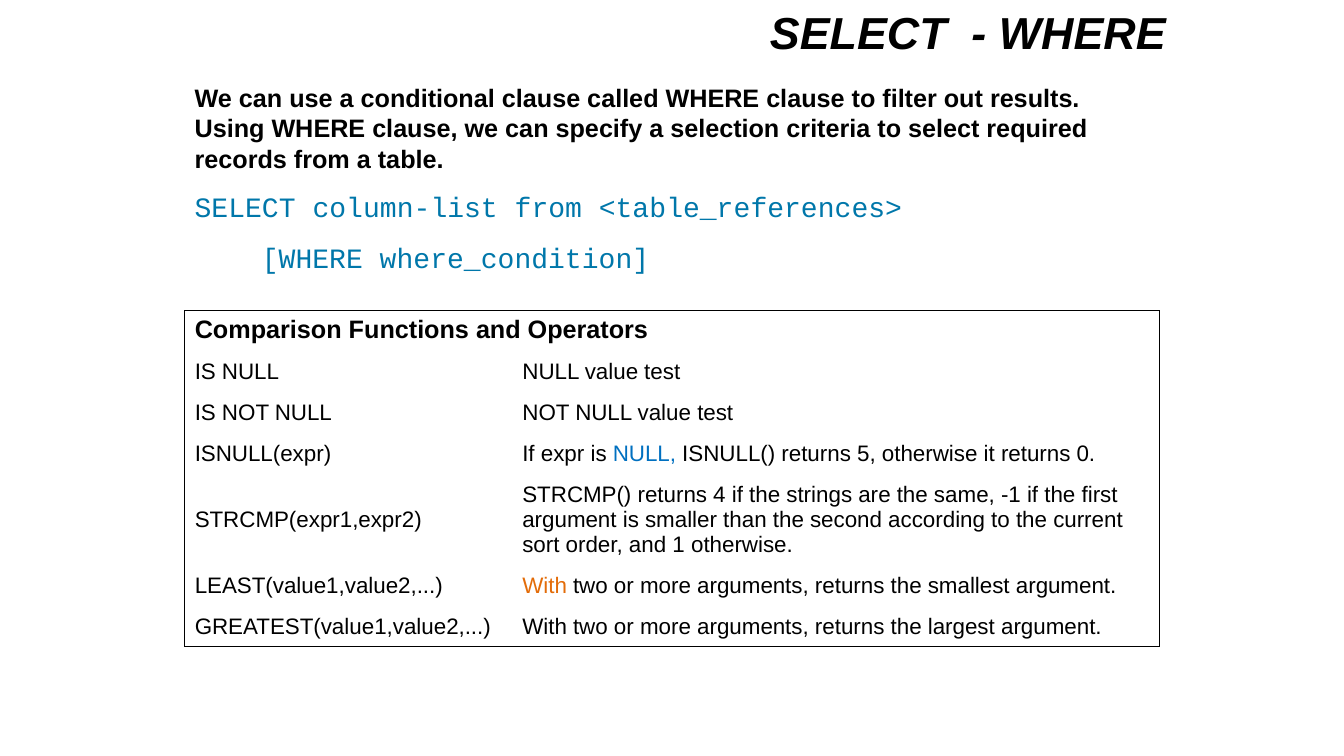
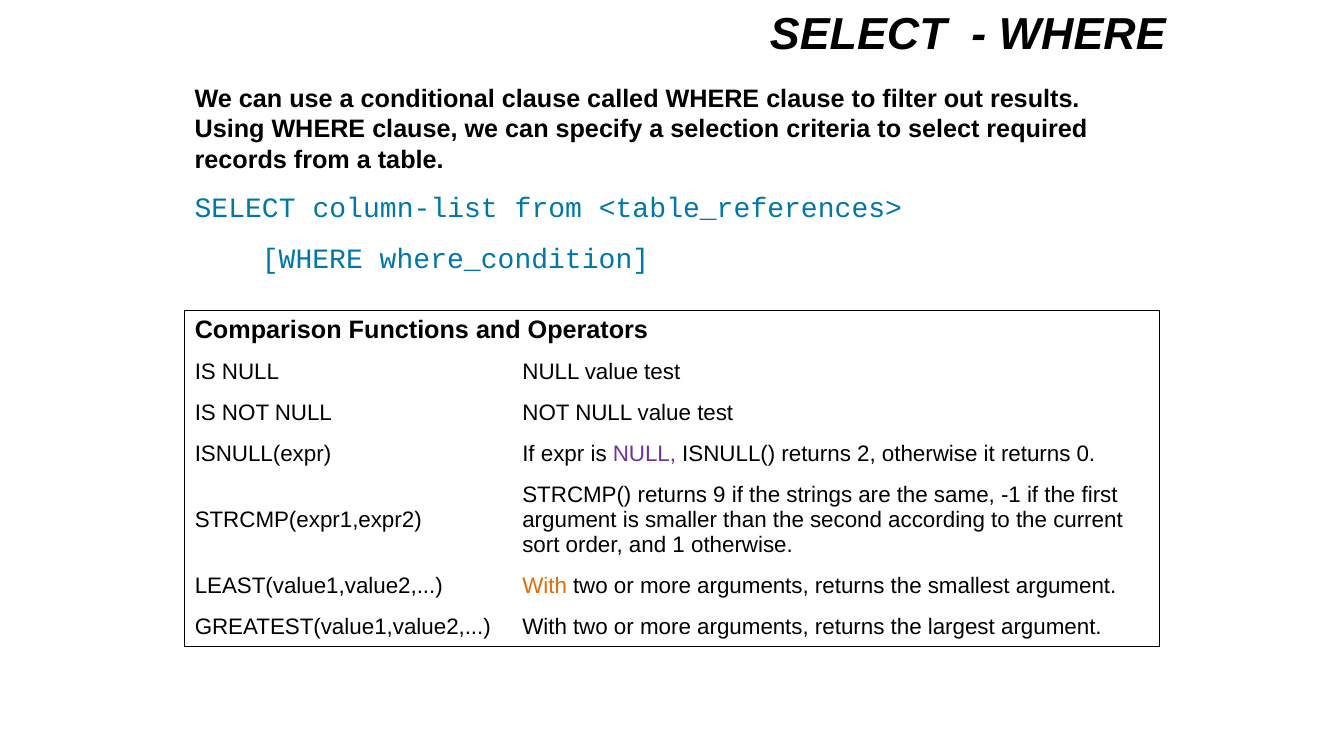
NULL colour: blue -> purple (644, 454)
5: 5 -> 2 (866, 454)
4: 4 -> 9 (719, 495)
